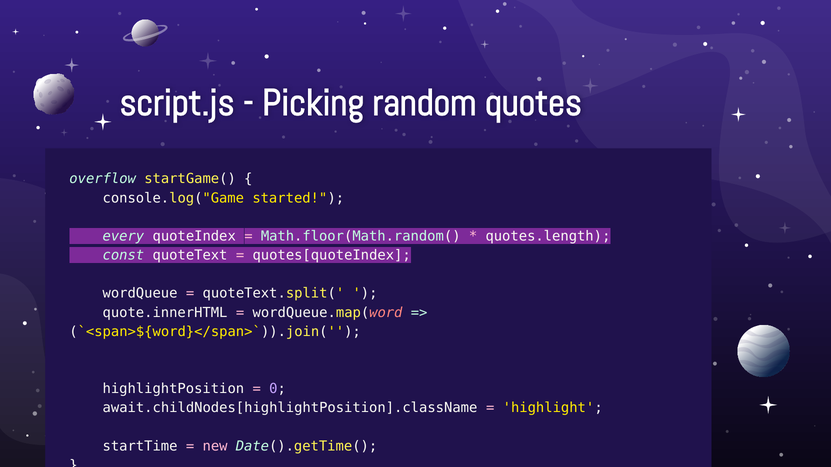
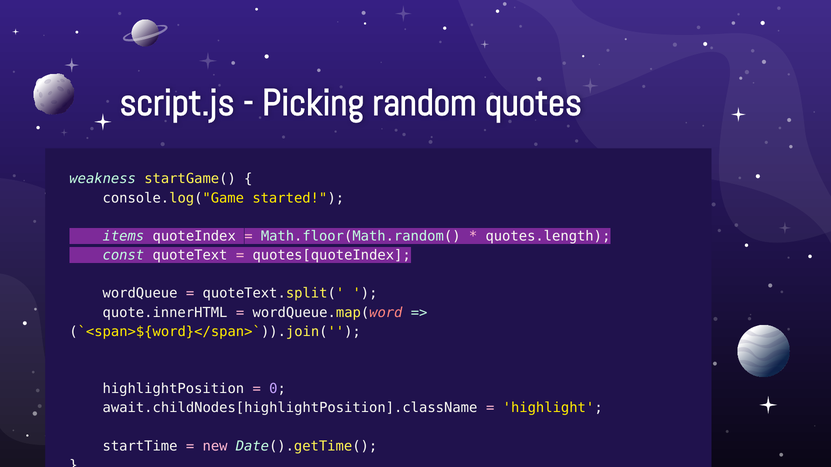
overflow: overflow -> weakness (103, 179)
every: every -> items (123, 236)
